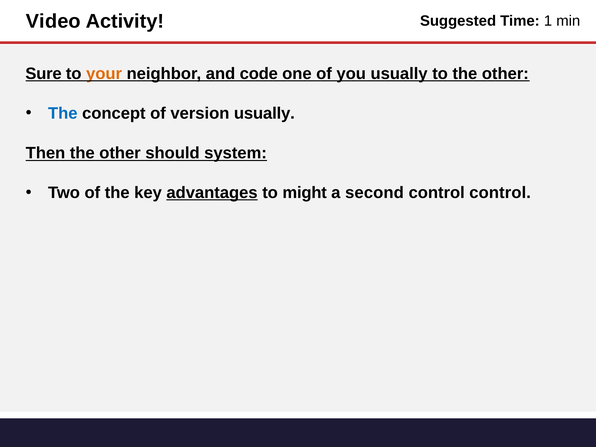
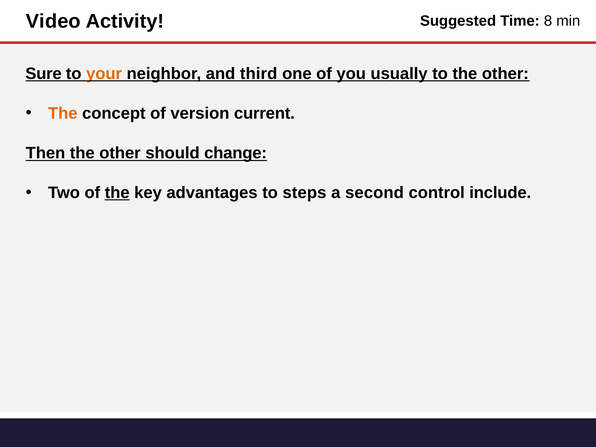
1: 1 -> 8 (548, 21)
code: code -> third (259, 74)
The colour: blue -> orange (63, 113)
version usually: usually -> current (264, 113)
system: system -> change (236, 153)
the underline: none -> present (117, 193)
advantages underline: present -> none (212, 193)
might: might -> steps (304, 193)
control control: control -> include (500, 193)
